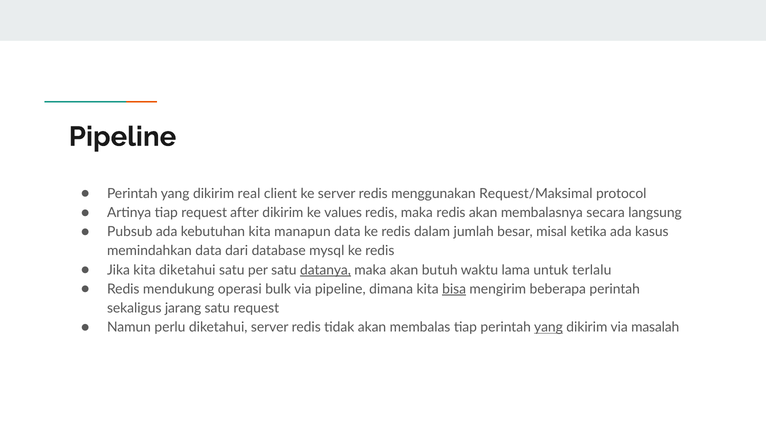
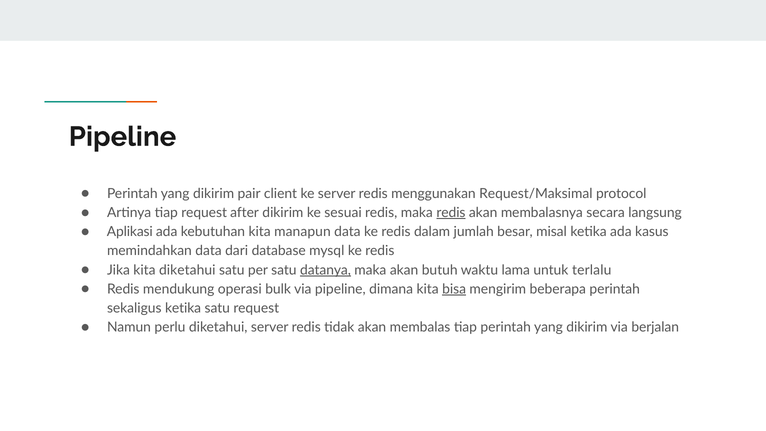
real: real -> pair (249, 194)
values: values -> sesuai (343, 213)
redis underline: none -> present (451, 213)
Pubsub: Pubsub -> Aplikasi (130, 232)
sekaligus jarang: jarang -> ketika (183, 308)
yang underline: present -> none (548, 327)
masalah: masalah -> berjalan (655, 327)
